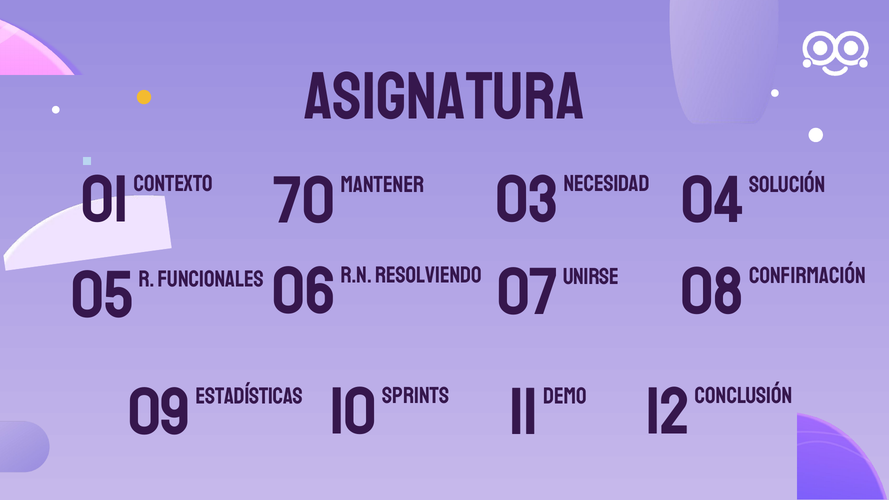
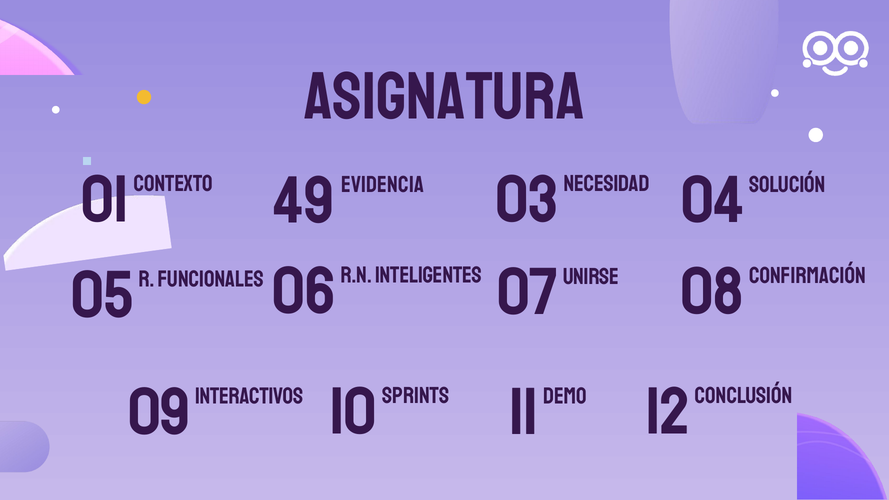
Mantener: Mantener -> Evidencia (383, 185)
70: 70 -> 49 (304, 201)
resolviendo: resolviendo -> inteligentes (428, 275)
Estadísticas: Estadísticas -> Interactivos (249, 396)
